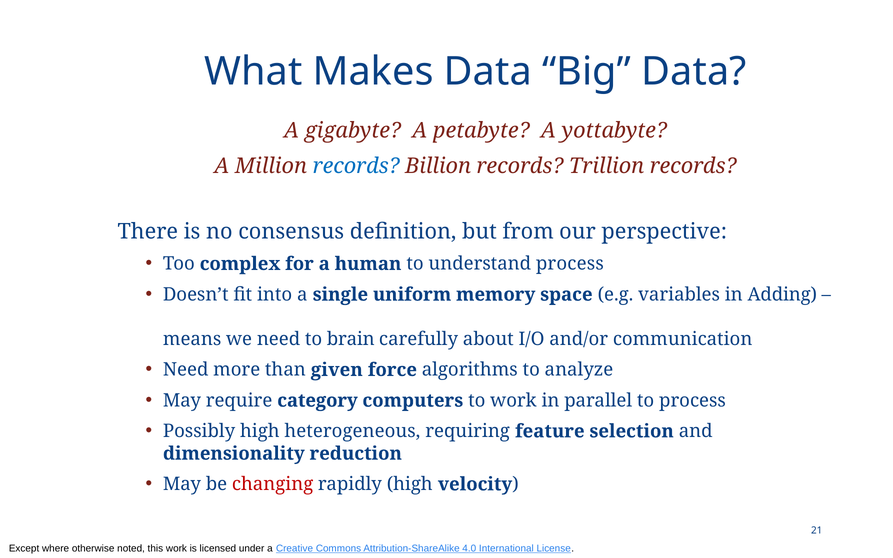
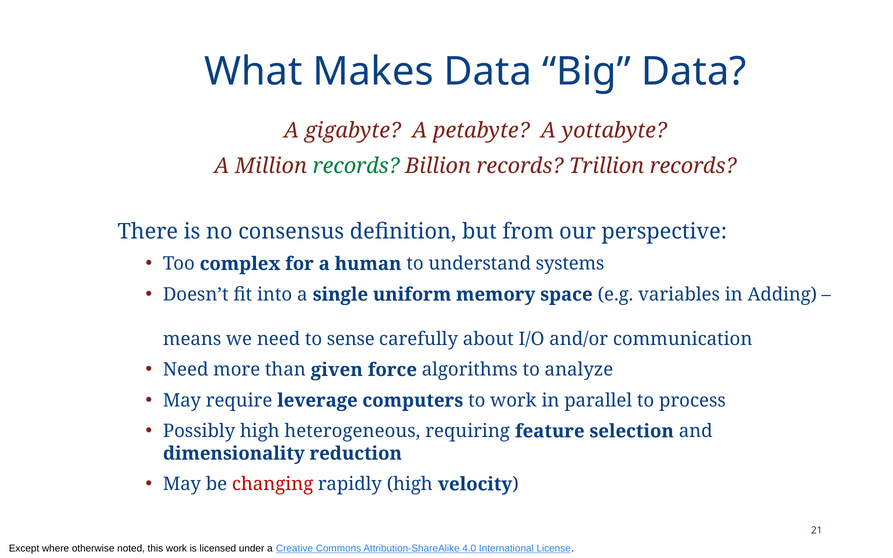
records colour: blue -> green (356, 166)
understand process: process -> systems (570, 264)
brain: brain -> sense (351, 339)
category: category -> leverage (317, 401)
